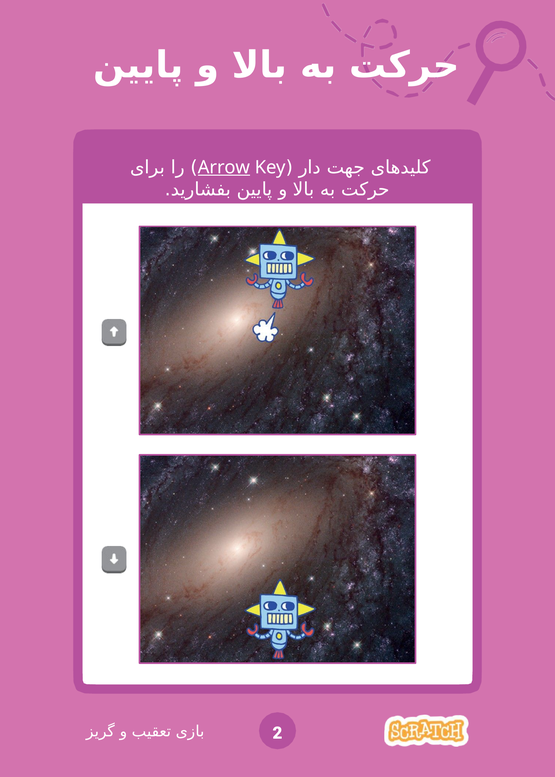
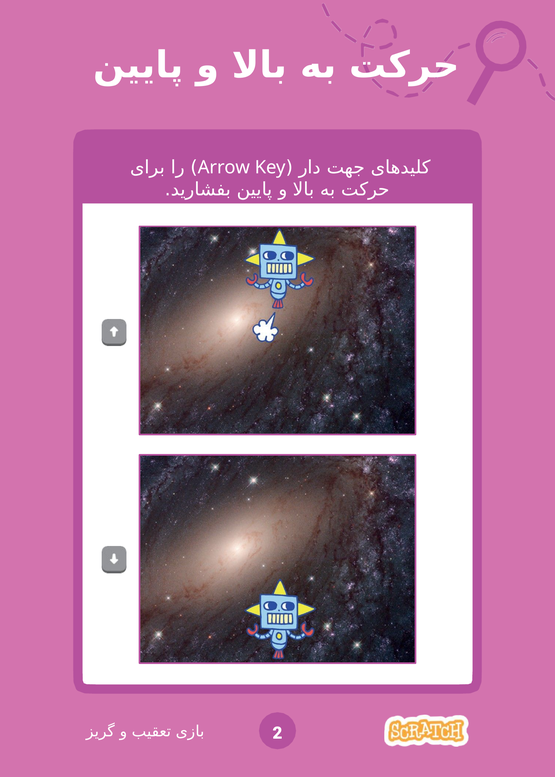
Arrow underline: present -> none (224, 167)
